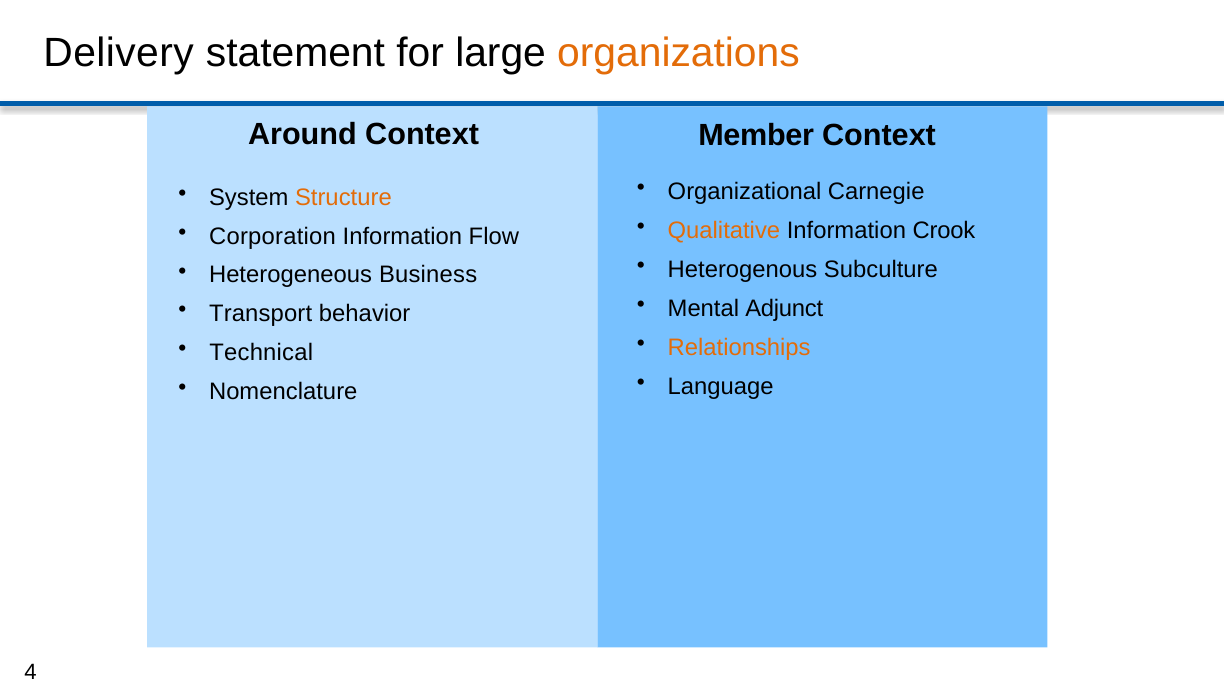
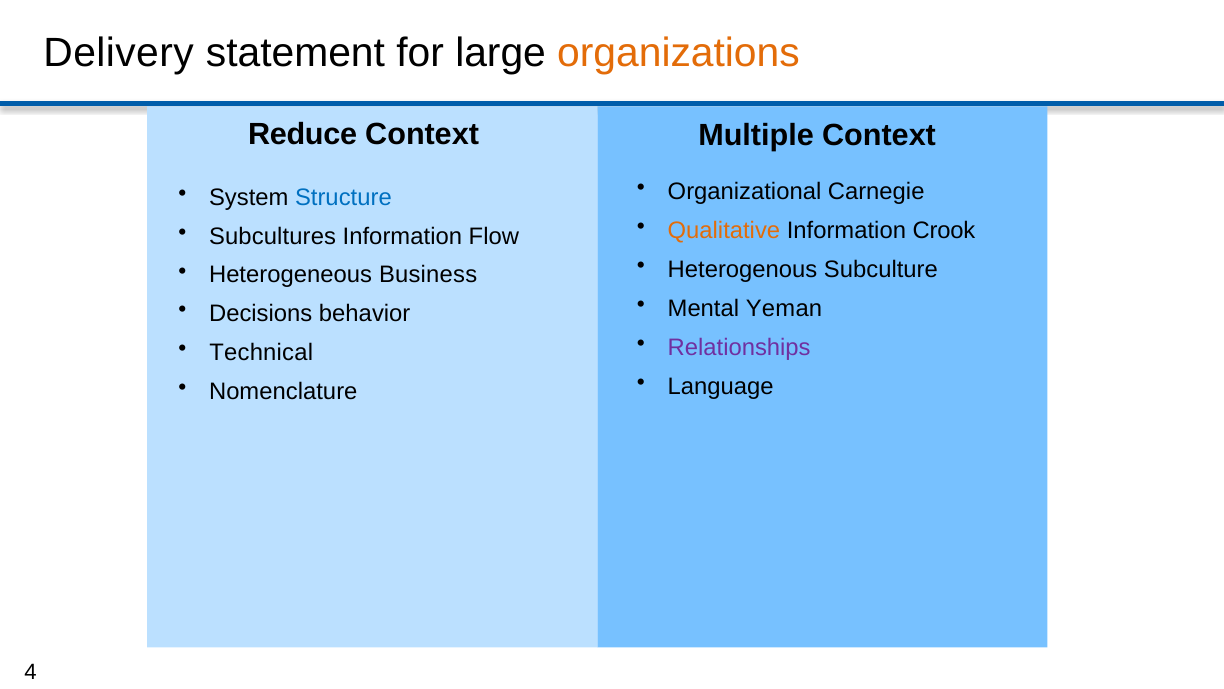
Around: Around -> Reduce (303, 135)
Member: Member -> Multiple (756, 135)
Structure colour: orange -> blue (343, 197)
Corporation: Corporation -> Subcultures (273, 236)
Adjunct: Adjunct -> Yeman (784, 308)
Transport: Transport -> Decisions (261, 314)
Relationships colour: orange -> purple (739, 347)
